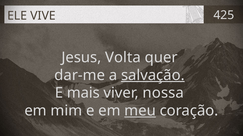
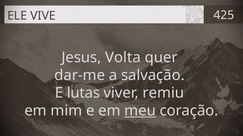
salvação underline: present -> none (153, 76)
mais: mais -> lutas (83, 93)
nossa: nossa -> remiu (163, 93)
